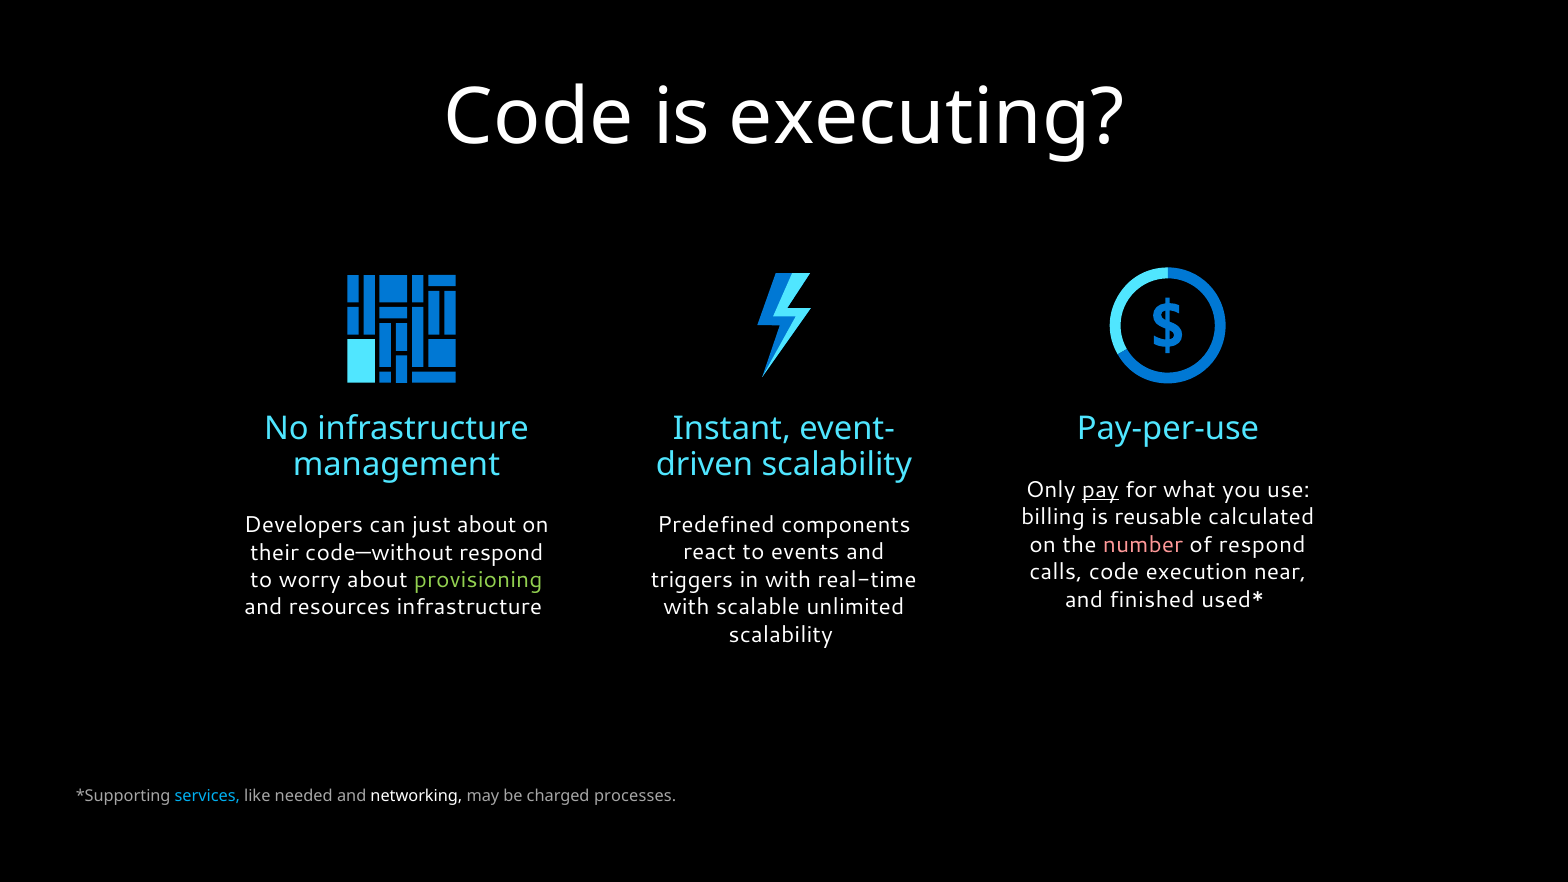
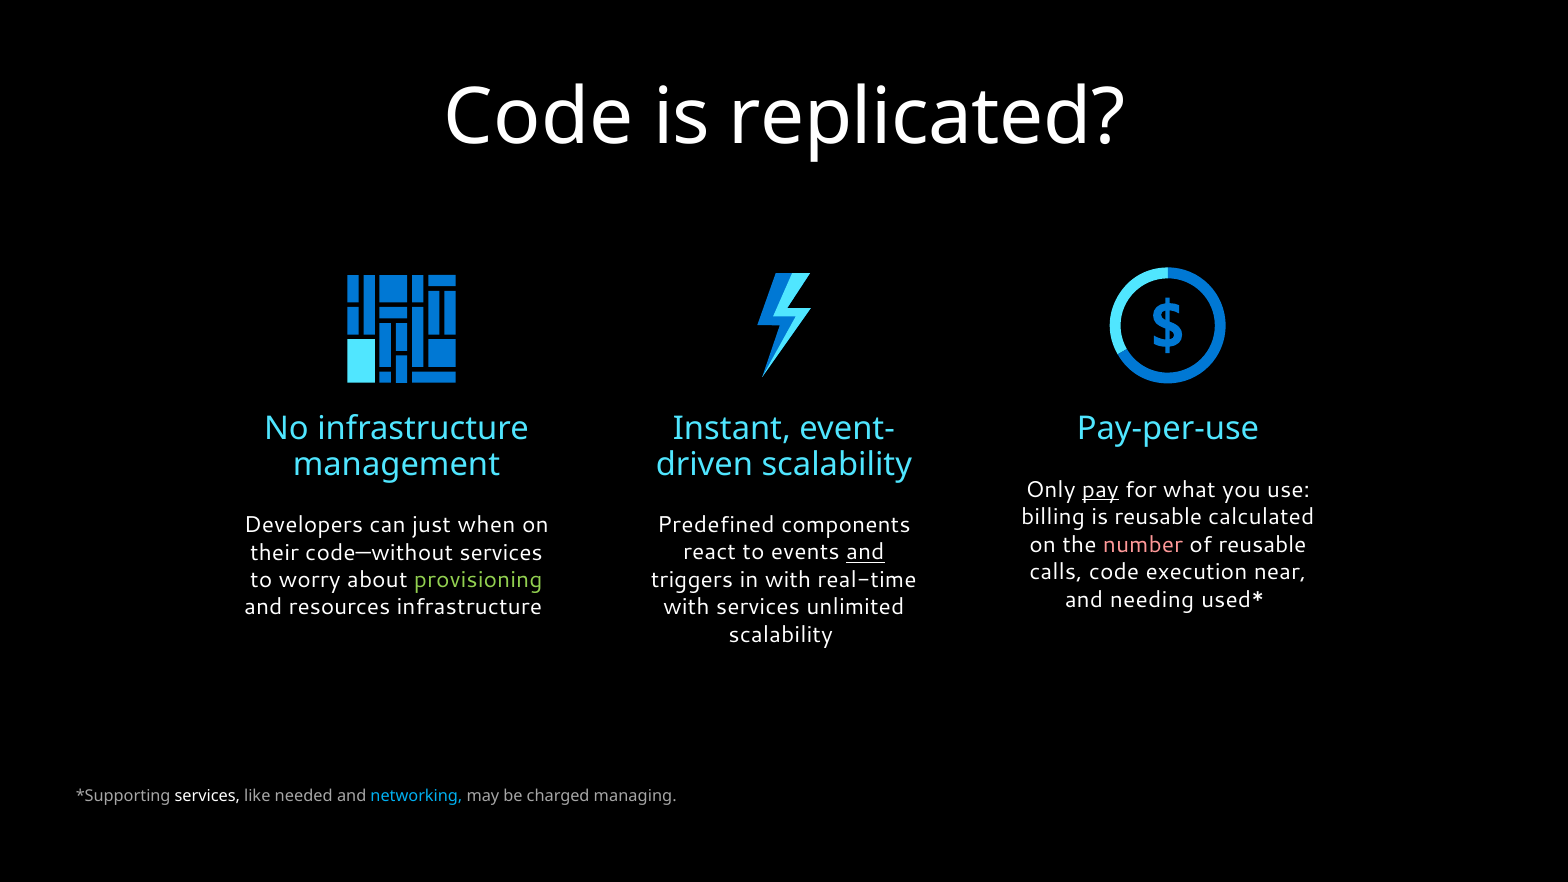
executing: executing -> replicated (927, 118)
just about: about -> when (486, 525)
of respond: respond -> reusable (1262, 545)
and underline: none -> present (865, 552)
code—without respond: respond -> services (501, 552)
finished: finished -> needing (1152, 600)
with scalable: scalable -> services (758, 607)
services colour: light blue -> white (207, 796)
networking colour: white -> light blue (416, 796)
processes: processes -> managing (635, 796)
